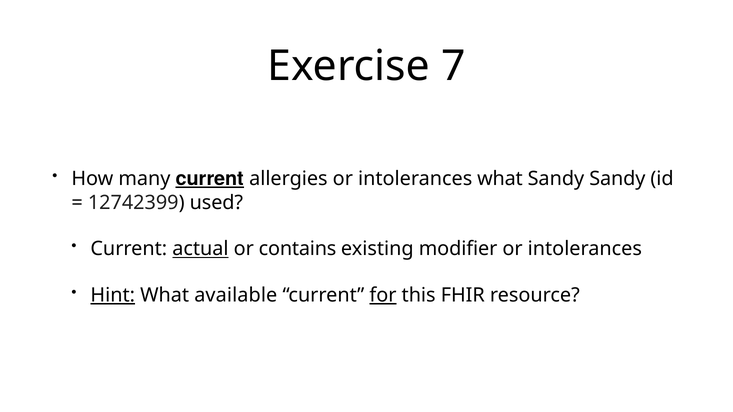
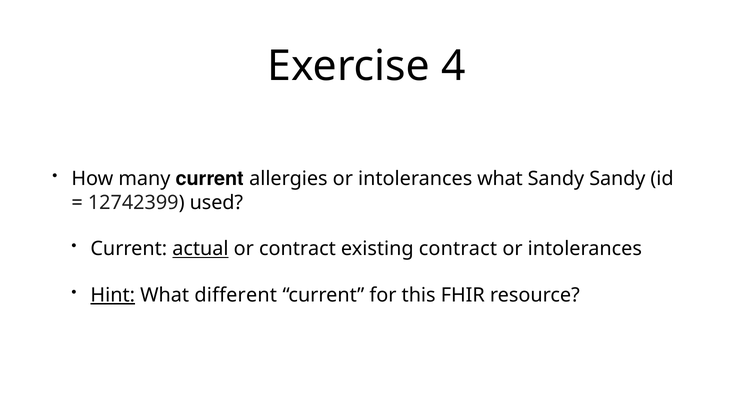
7: 7 -> 4 (453, 66)
current underline: present -> none (210, 179)
or contains: contains -> contract (297, 249)
existing modifier: modifier -> contract (458, 249)
available: available -> different (236, 295)
for underline: present -> none (383, 295)
